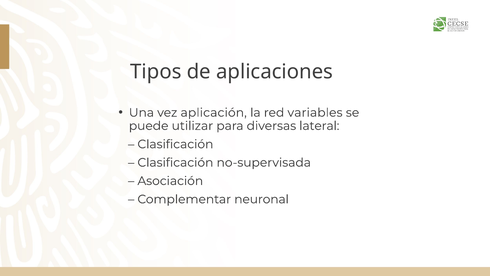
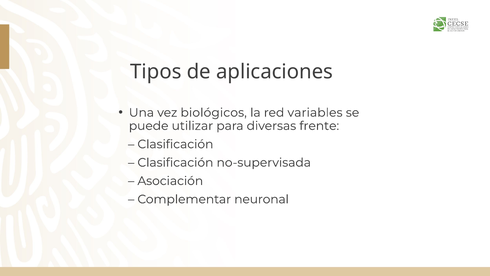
aplicación: aplicación -> biológicos (214, 112)
lateral: lateral -> frente (319, 126)
